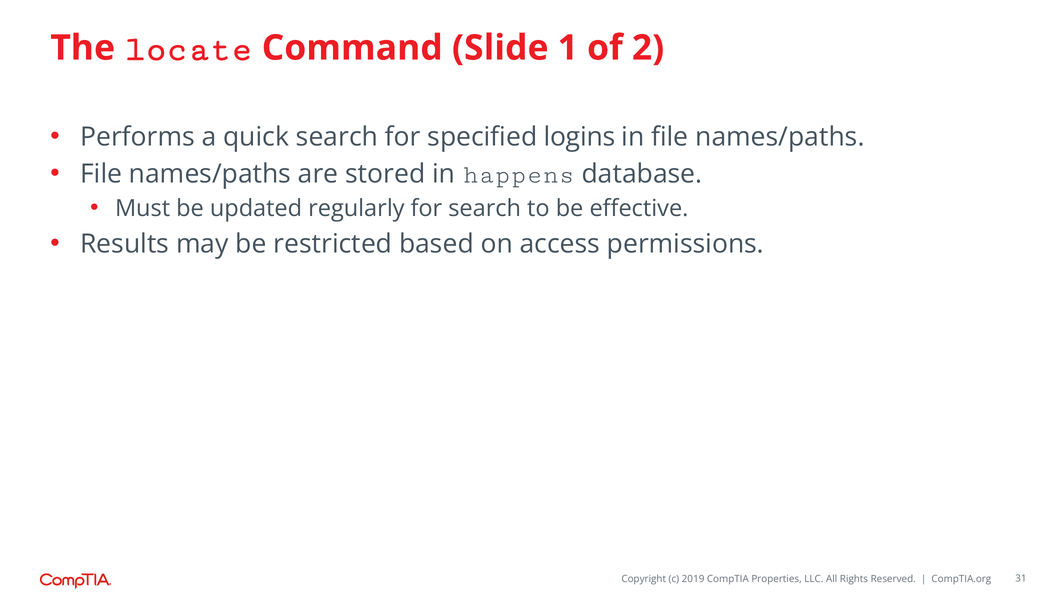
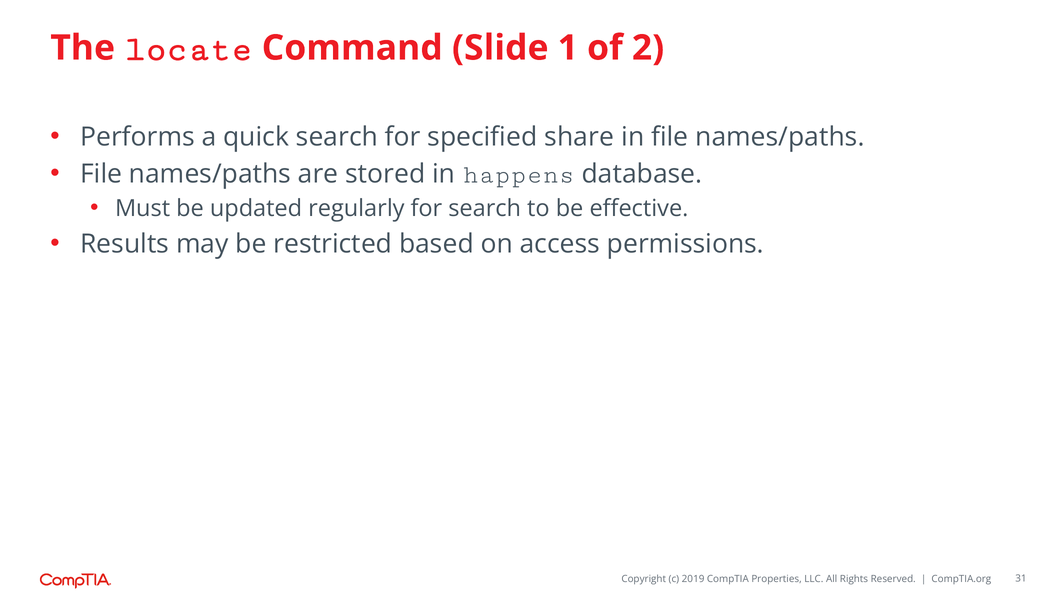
logins: logins -> share (579, 137)
